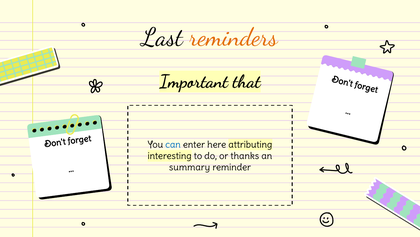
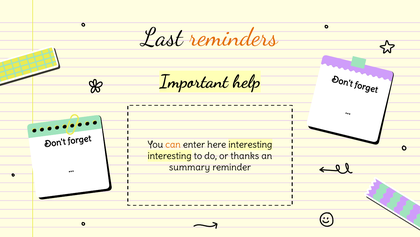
that: that -> help (247, 81)
can colour: blue -> orange (173, 144)
here attributing: attributing -> interesting (250, 144)
